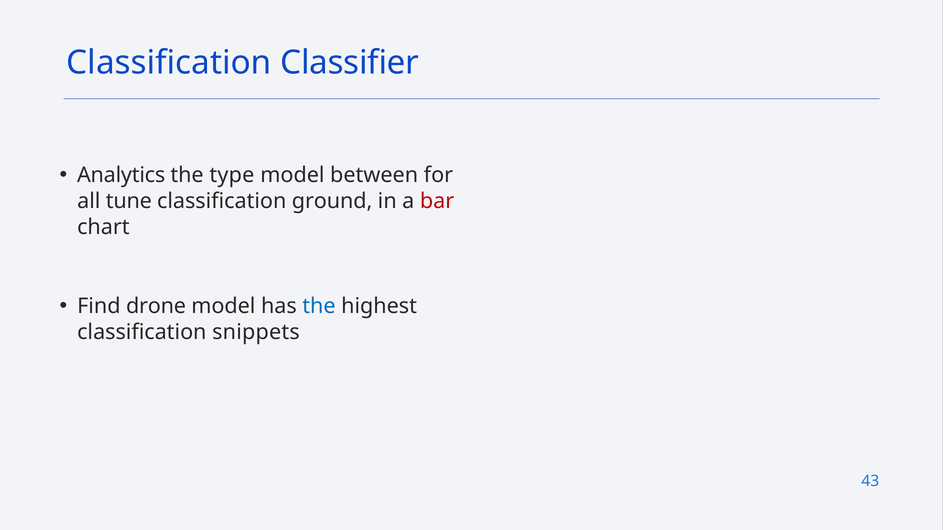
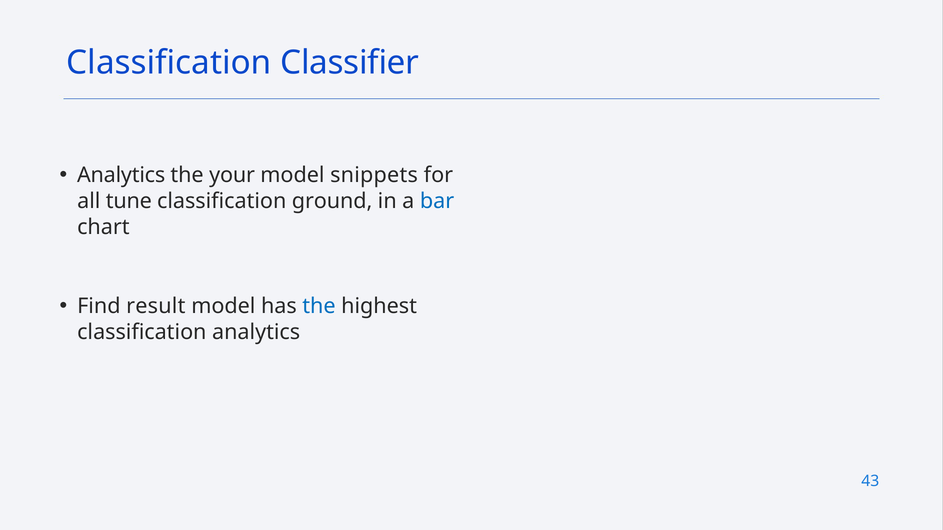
type: type -> your (232, 175)
between: between -> snippets (374, 175)
bar colour: red -> blue (437, 201)
drone: drone -> result (156, 307)
classification snippets: snippets -> analytics (256, 332)
